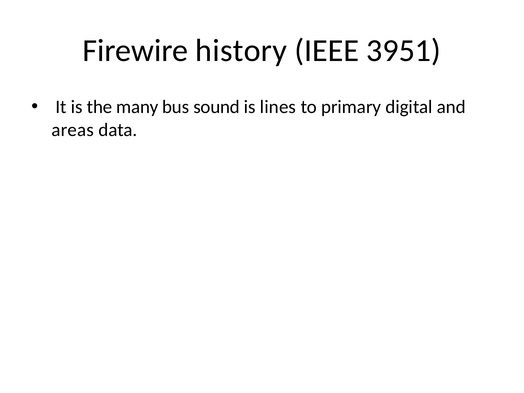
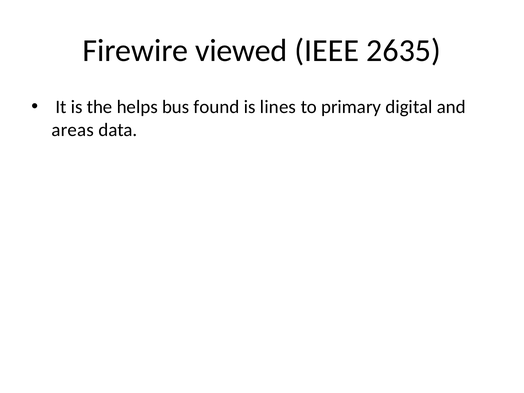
history: history -> viewed (241, 51)
3951: 3951 -> 2635 (404, 51)
many: many -> helps (137, 107)
sound: sound -> found (216, 107)
